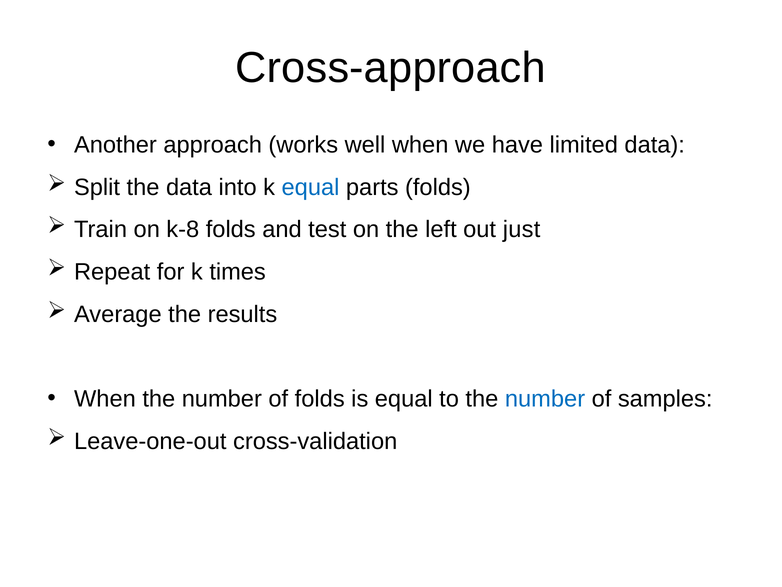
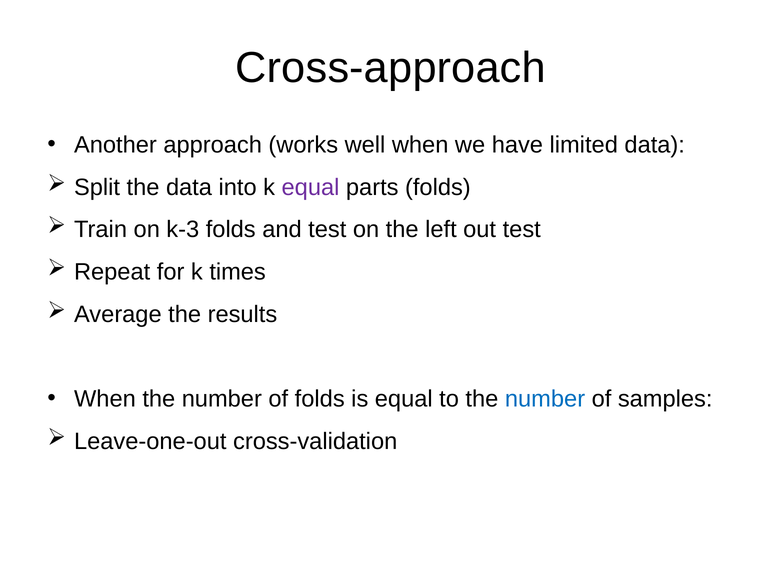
equal colour: blue -> purple (311, 187)
k-8: k-8 -> k-3 (183, 229)
out just: just -> test (522, 229)
